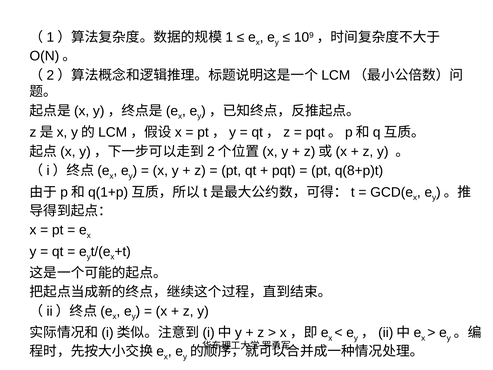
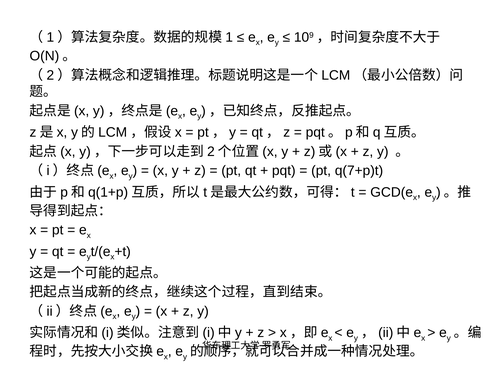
q(8+p)t: q(8+p)t -> q(7+p)t (359, 171)
